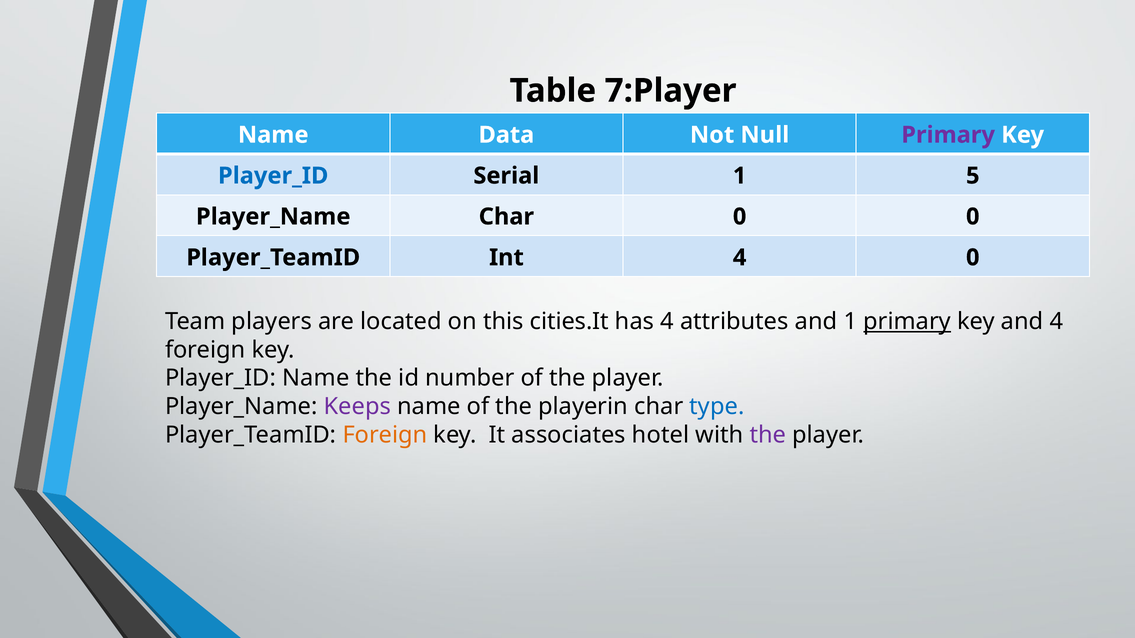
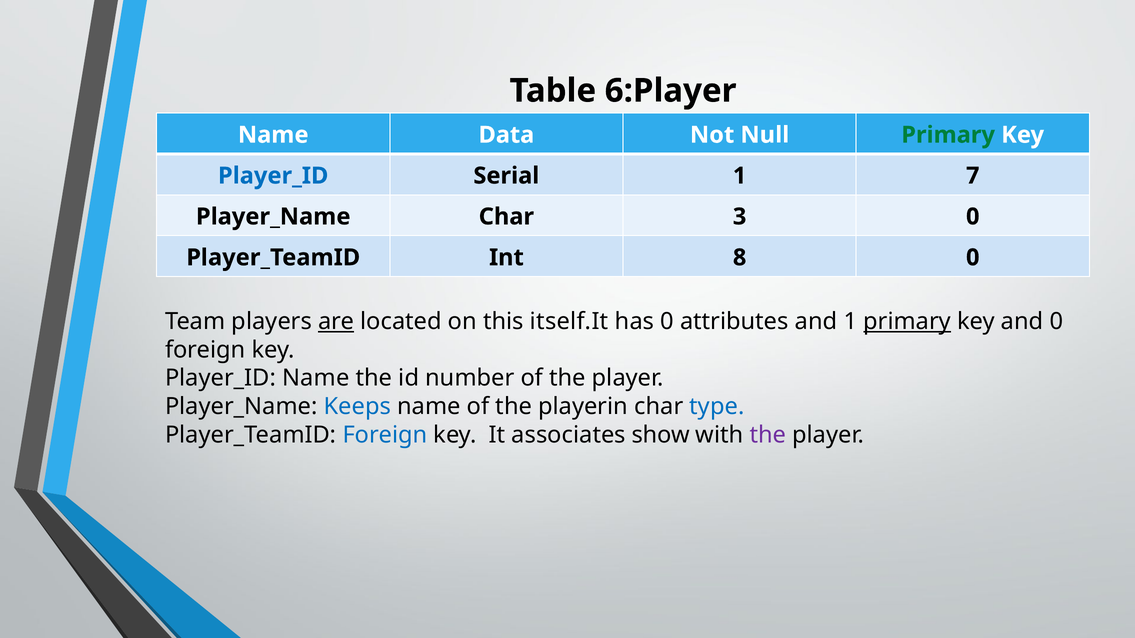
7:Player: 7:Player -> 6:Player (671, 91)
Primary colour: purple -> green (948, 135)
5: 5 -> 7 (973, 176)
Char 0: 0 -> 3 (740, 217)
Int 4: 4 -> 8 (740, 258)
are underline: none -> present (336, 322)
cities.It: cities.It -> itself.It (569, 322)
has 4: 4 -> 0 (667, 322)
and 4: 4 -> 0 (1056, 322)
Keeps colour: purple -> blue (357, 407)
Foreign colour: orange -> blue (385, 435)
hotel: hotel -> show (661, 435)
